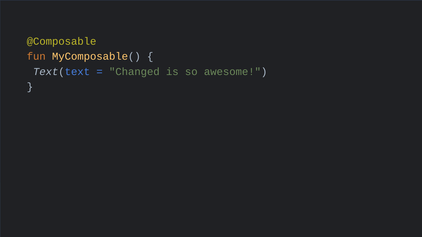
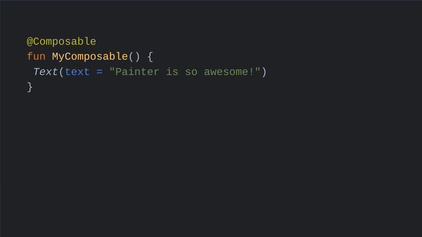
Changed: Changed -> Painter (134, 72)
